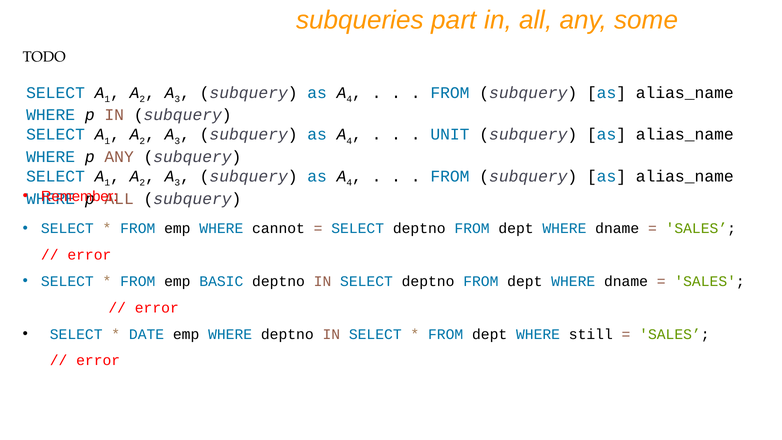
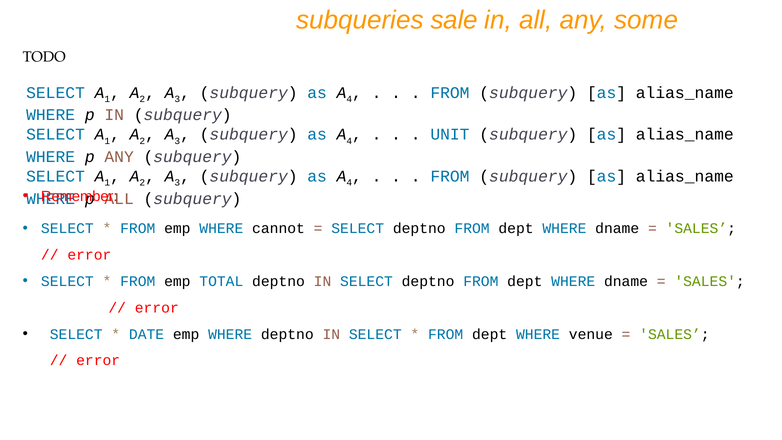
part: part -> sale (454, 20)
BASIC: BASIC -> TOTAL (221, 281)
still: still -> venue (591, 334)
